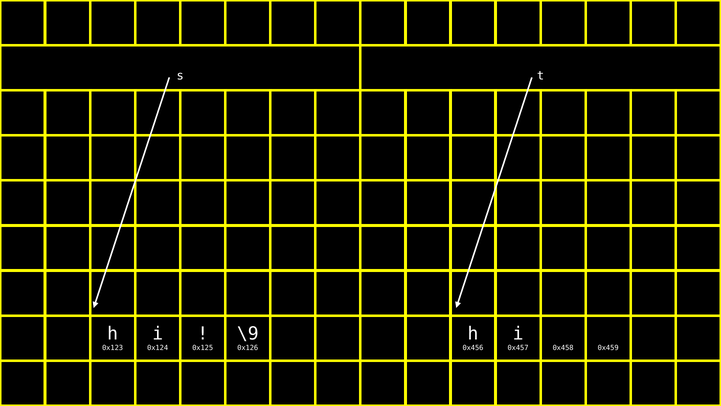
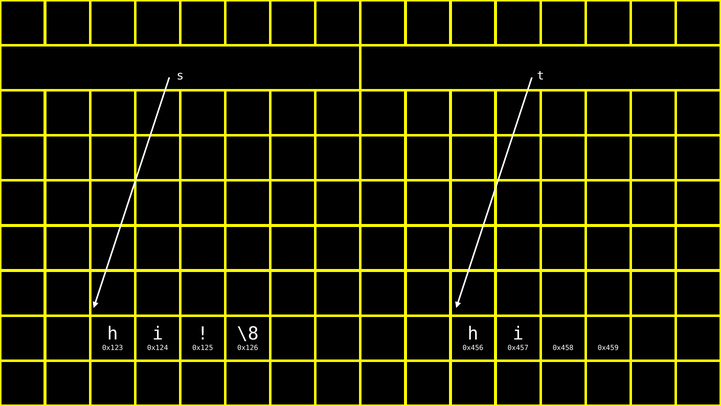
\9: \9 -> \8 (248, 333)
